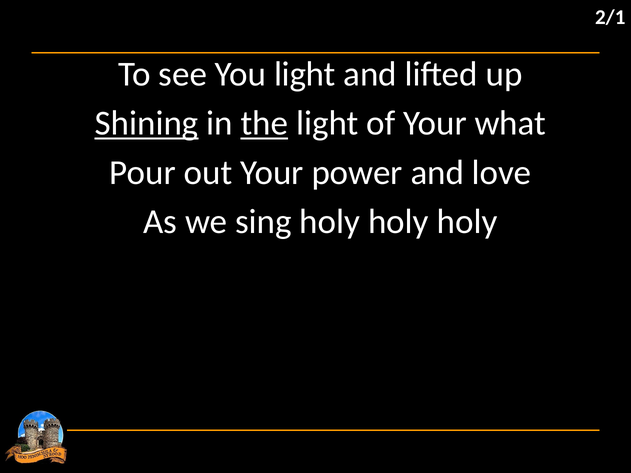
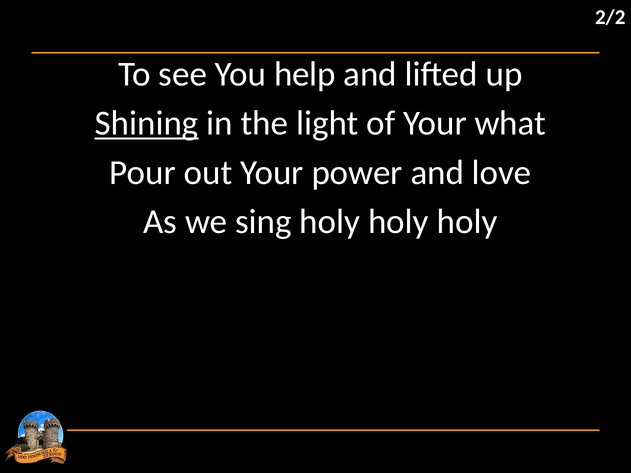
2/1: 2/1 -> 2/2 (610, 17)
You light: light -> help (305, 74)
the underline: present -> none (264, 124)
